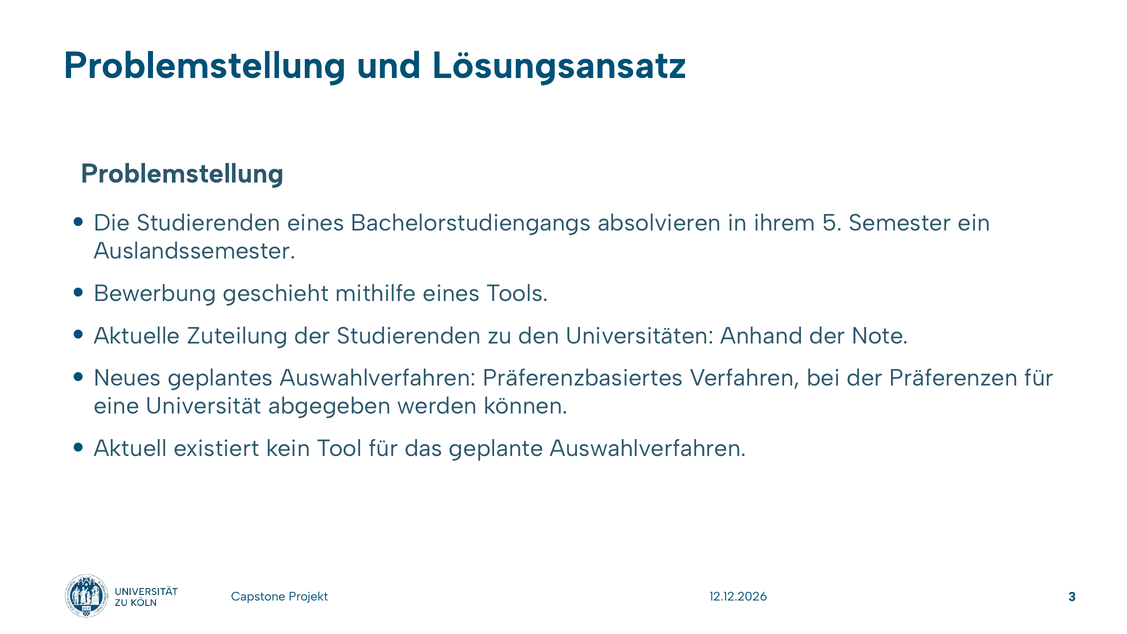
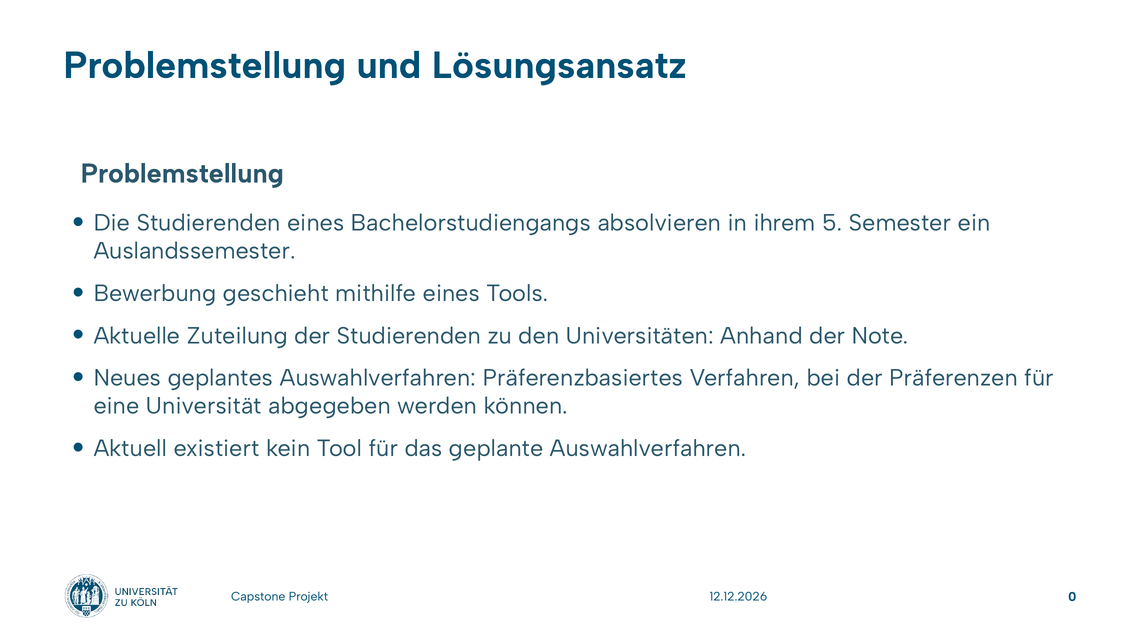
3: 3 -> 0 (1072, 597)
